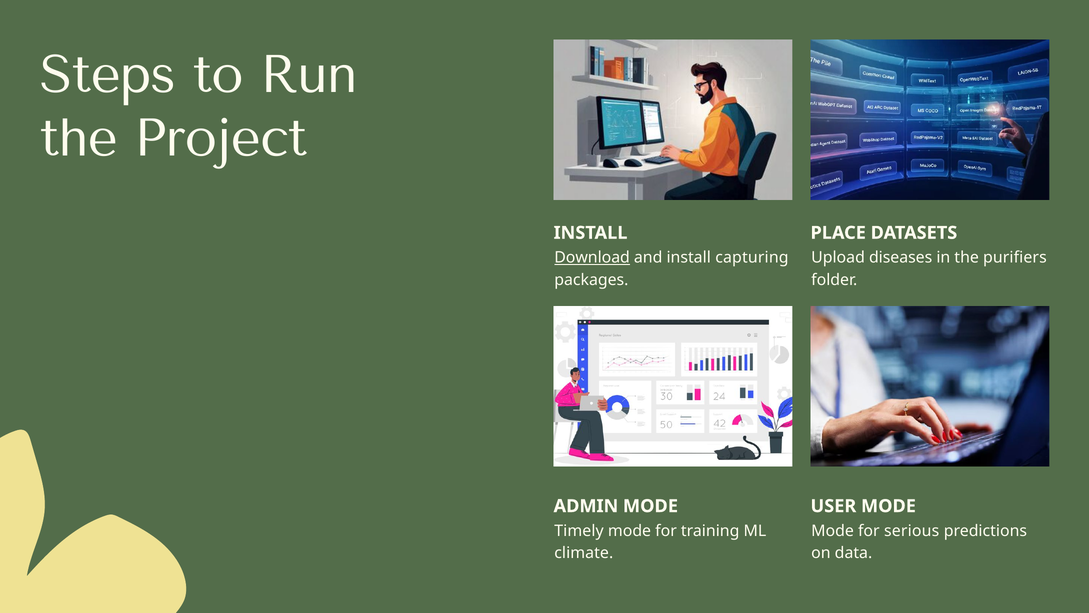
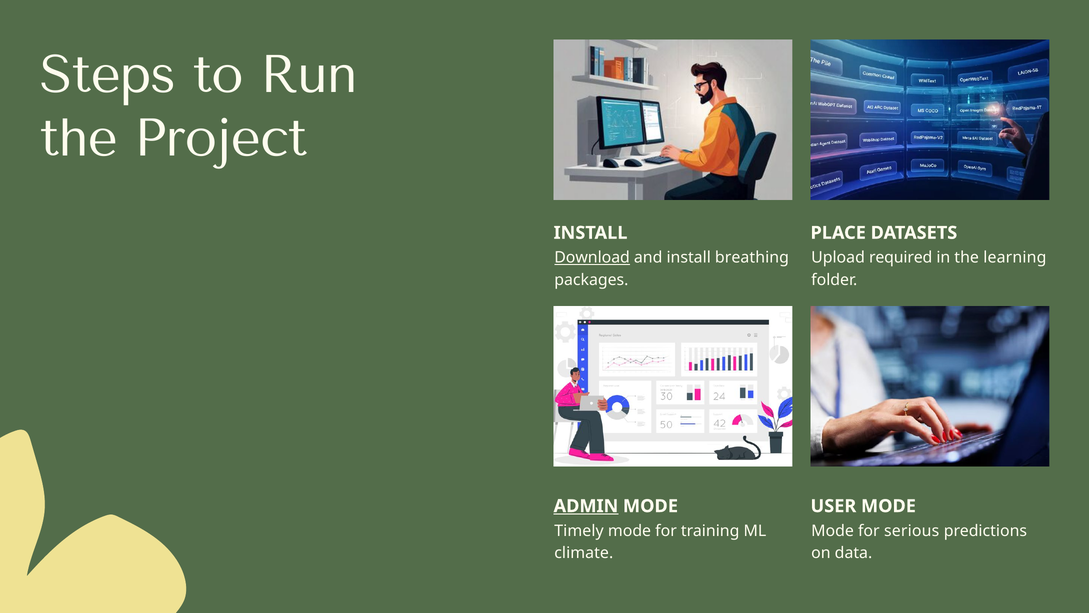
capturing: capturing -> breathing (752, 258)
diseases: diseases -> required (901, 258)
purifiers: purifiers -> learning (1015, 258)
ADMIN underline: none -> present (586, 506)
